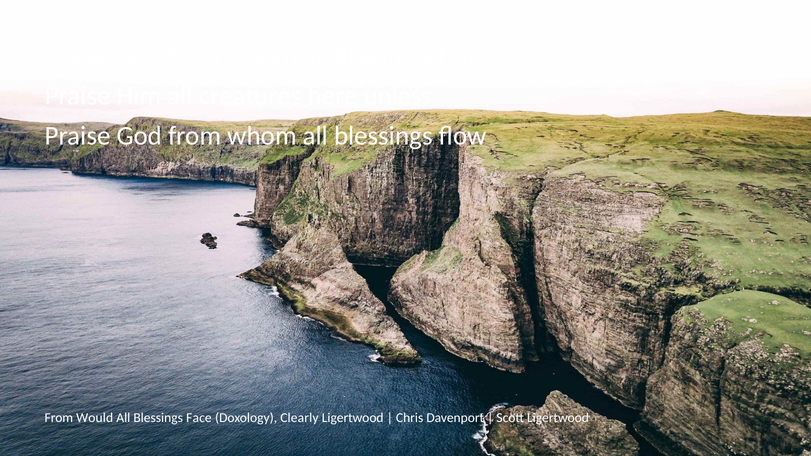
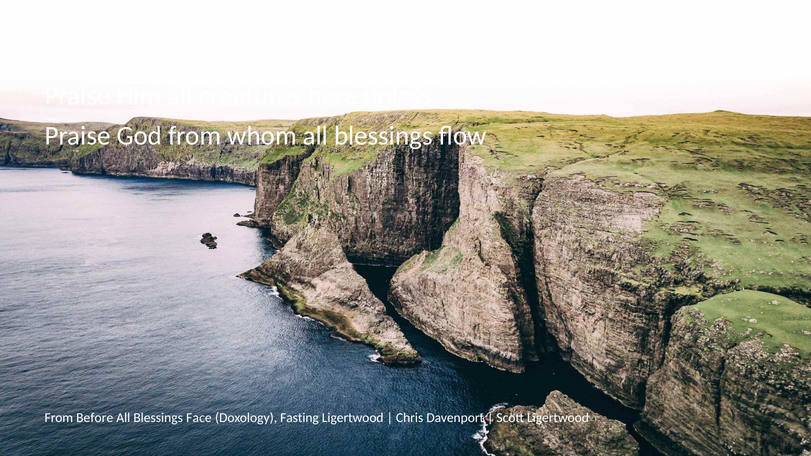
Would: Would -> Before (95, 418)
Clearly: Clearly -> Fasting (299, 418)
